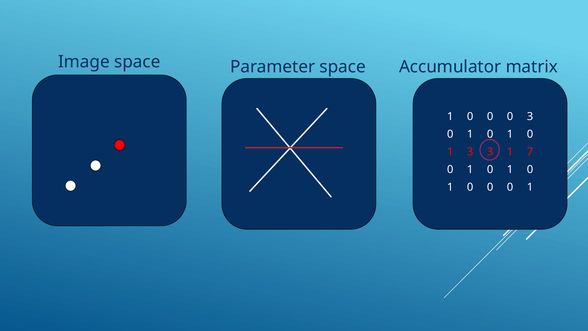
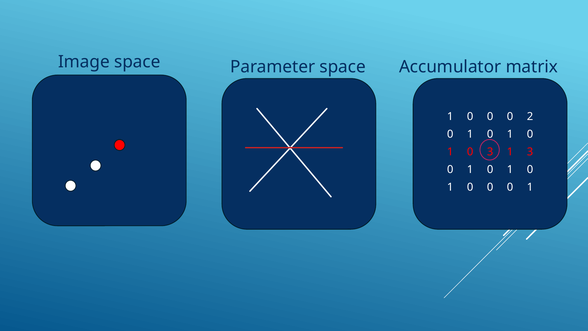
0 3: 3 -> 2 (530, 117)
3: 3 -> 0 (470, 152)
1 7: 7 -> 3 (530, 152)
